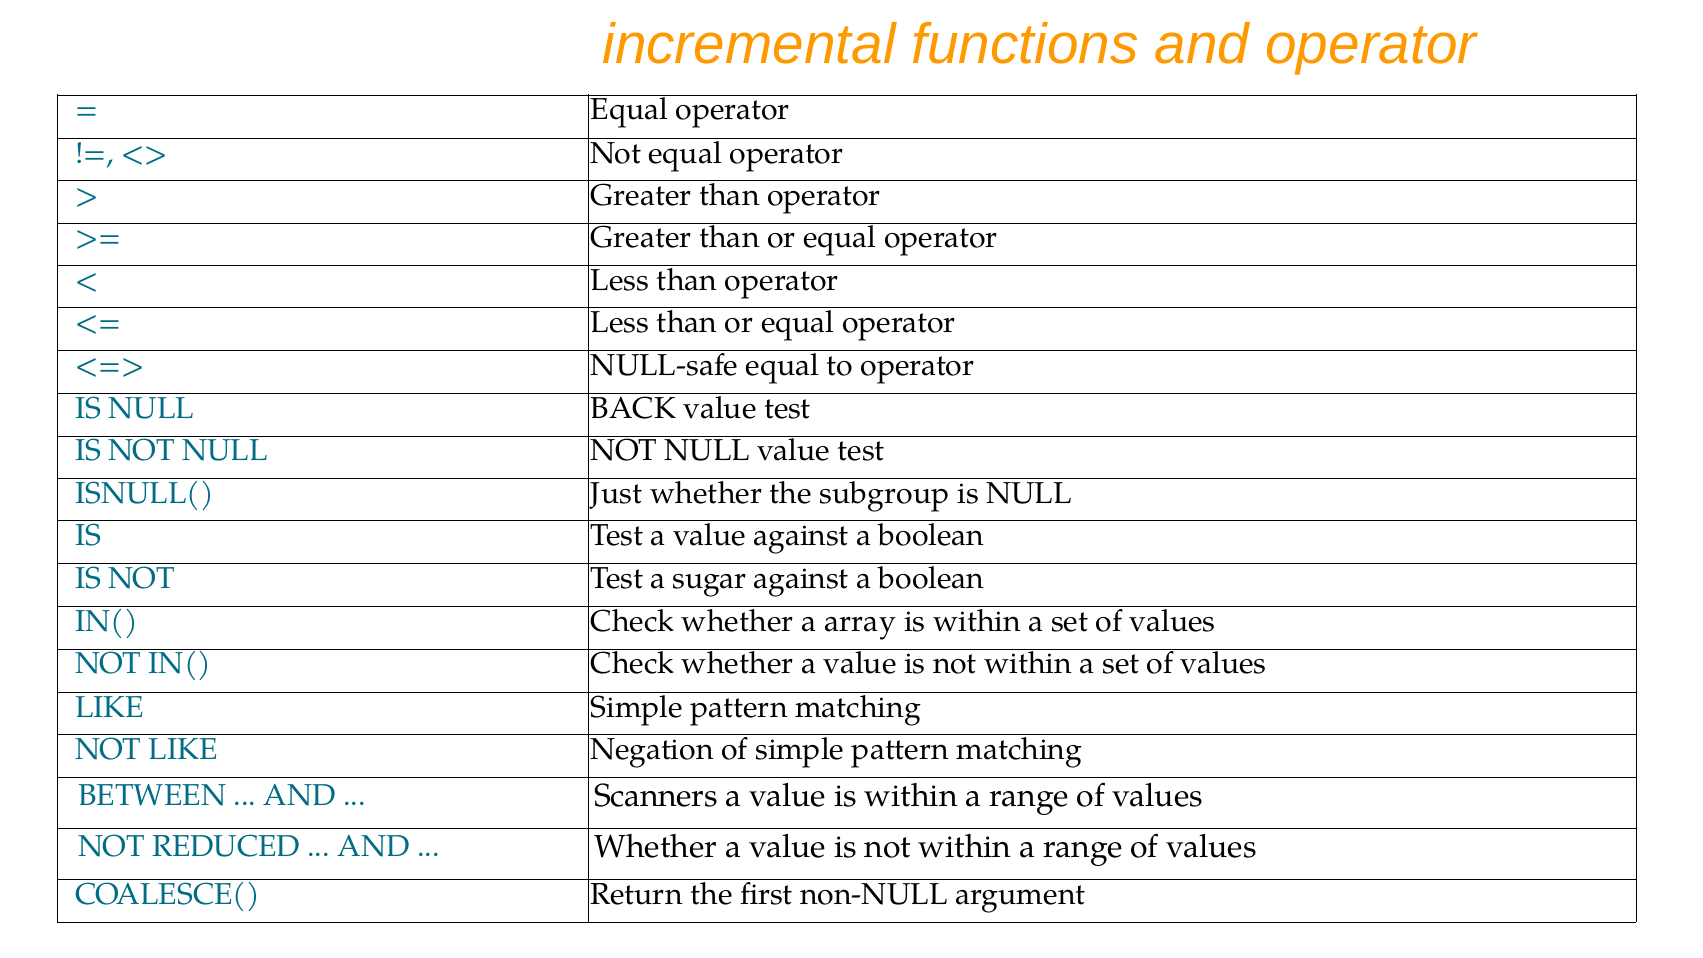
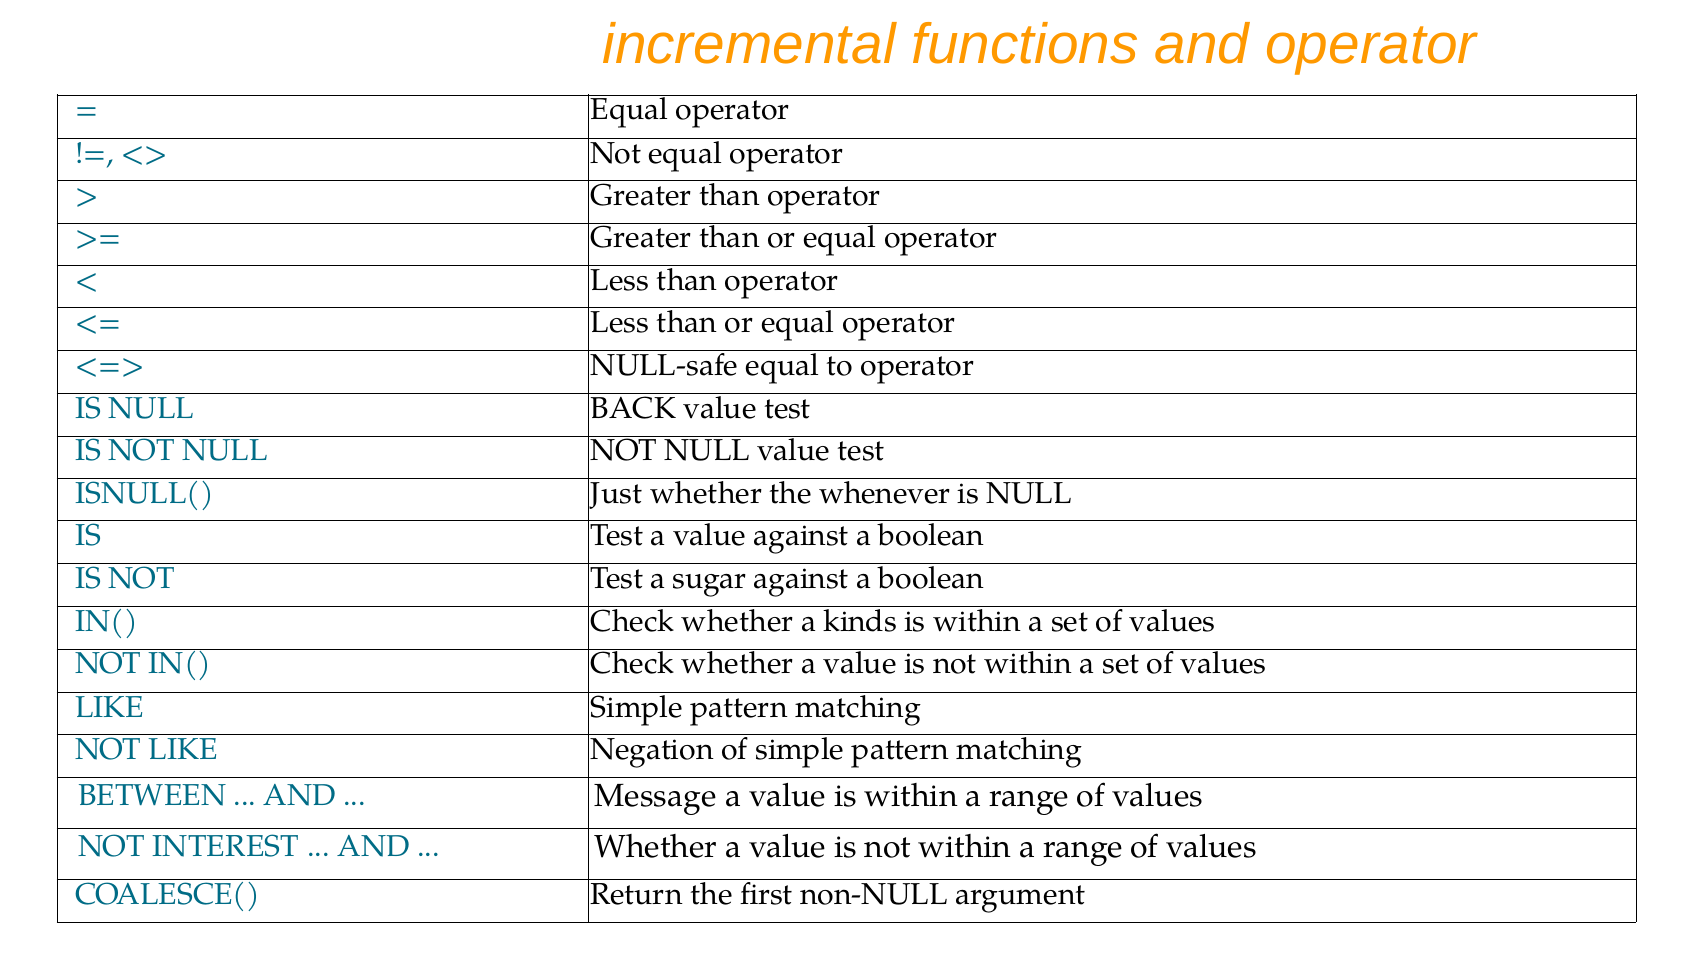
subgroup: subgroup -> whenever (885, 493)
array: array -> kinds (860, 621)
Scanners: Scanners -> Message (656, 796)
REDUCED: REDUCED -> INTEREST (226, 846)
